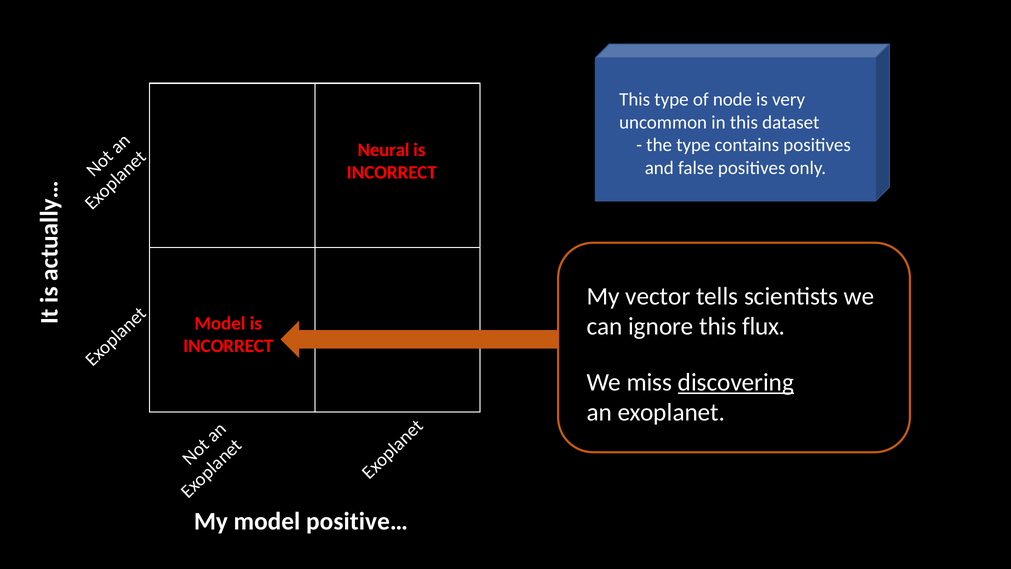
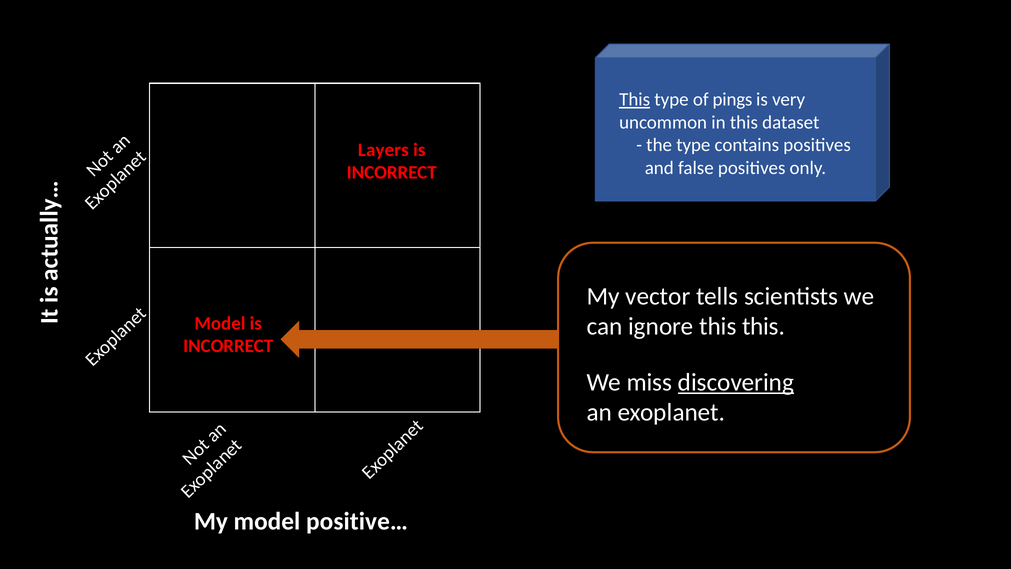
This underline: none -> present (635, 100)
node: node -> pings (733, 100)
Neural: Neural -> Layers (383, 150)
this flux: flux -> this (764, 326)
